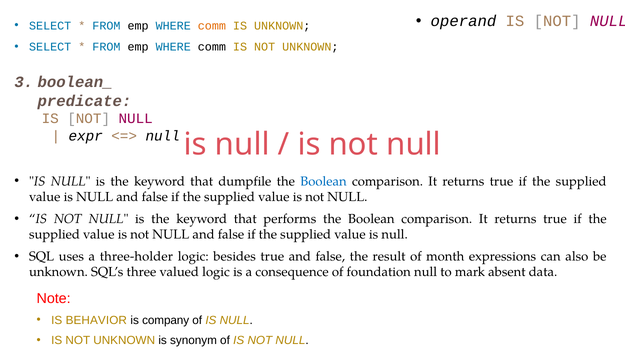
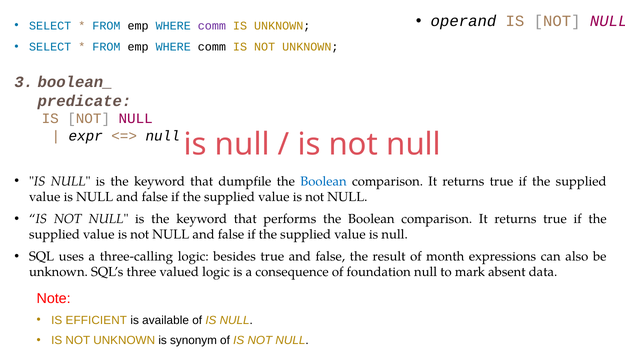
comm colour: orange -> purple (212, 26)
three-holder: three-holder -> three-calling (136, 256)
BEHAVIOR: BEHAVIOR -> EFFICIENT (96, 320)
company: company -> available (166, 320)
